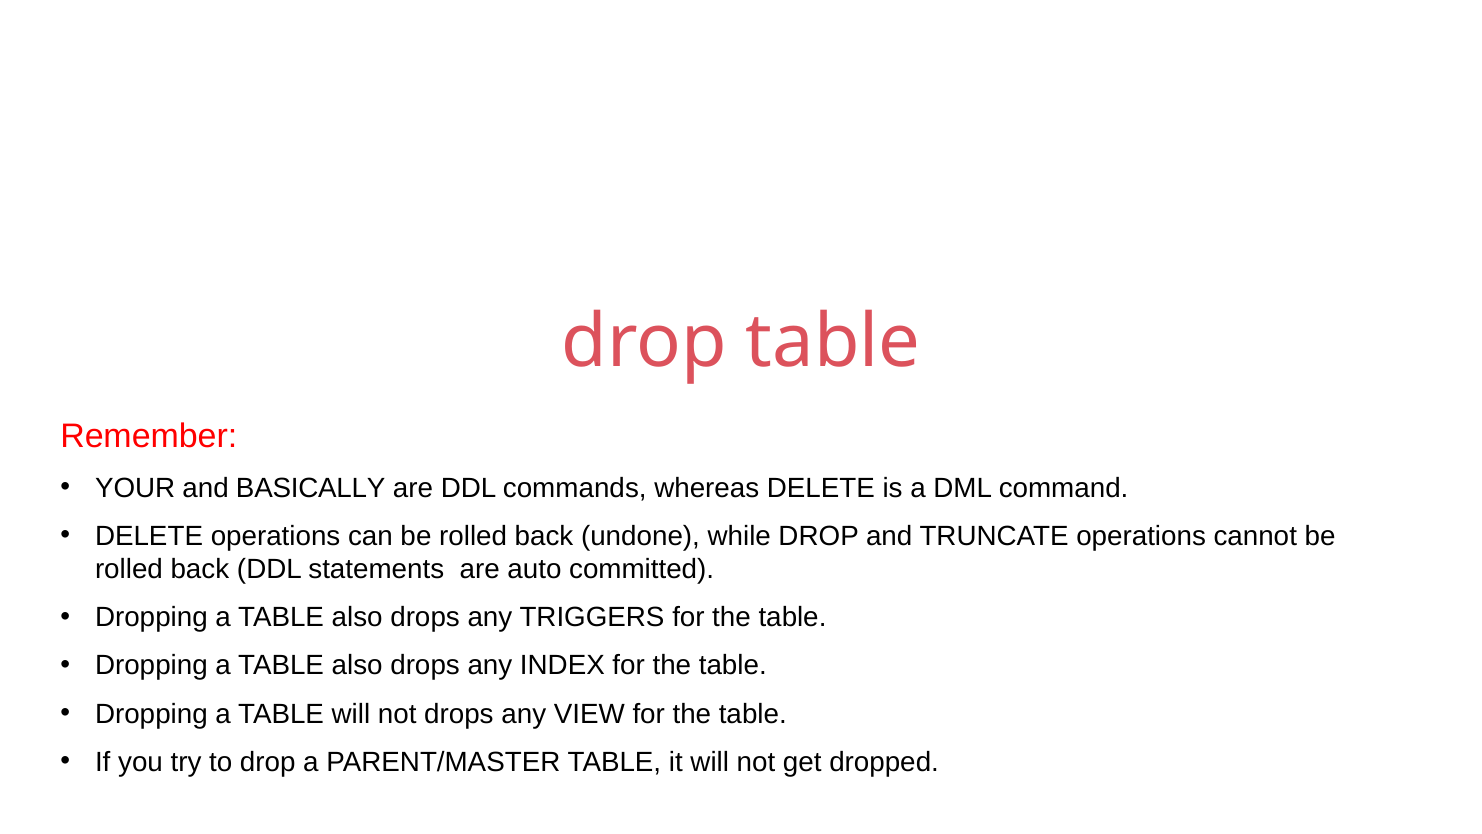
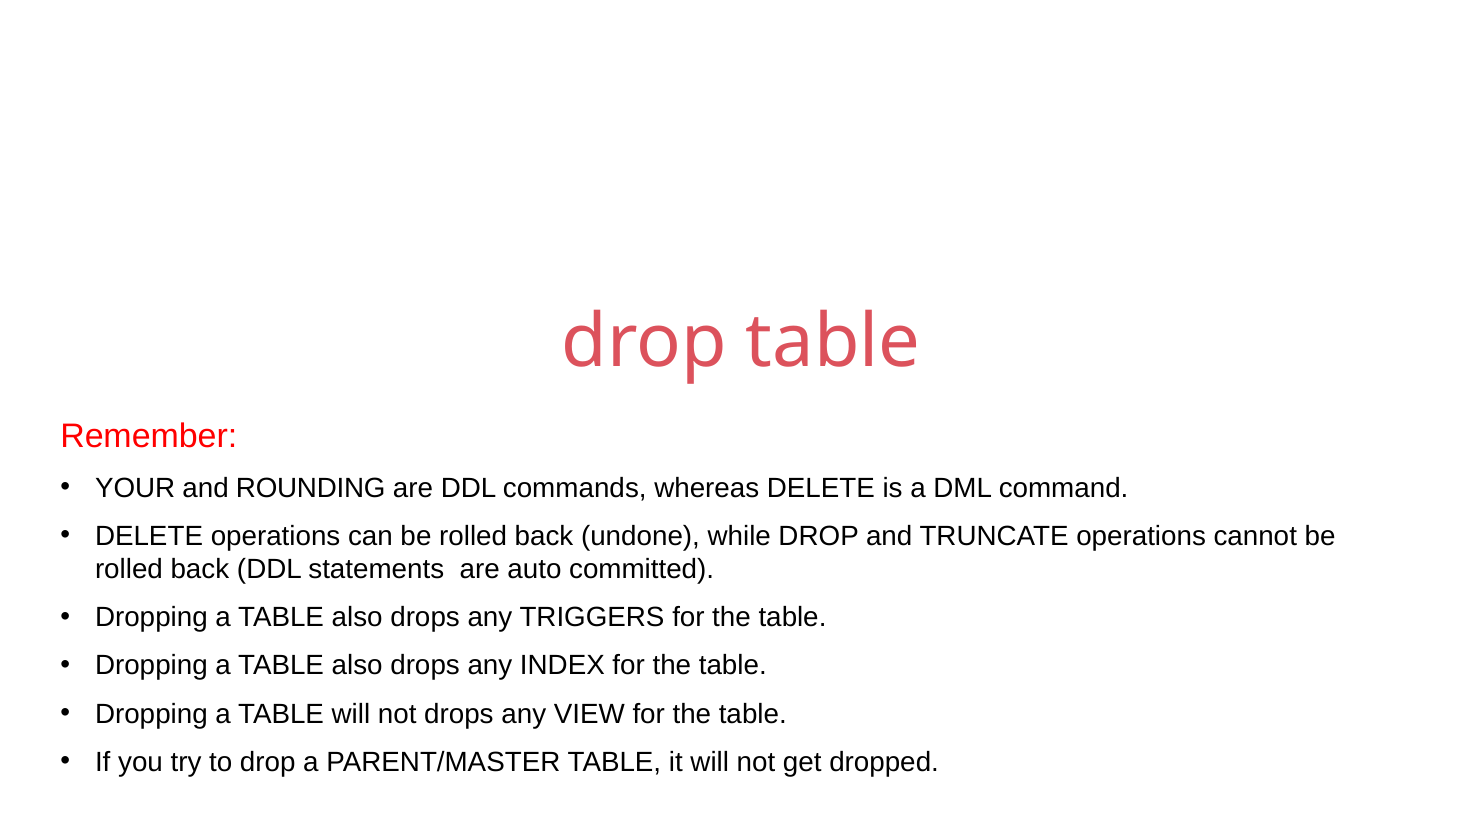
BASICALLY: BASICALLY -> ROUNDING (311, 488)
